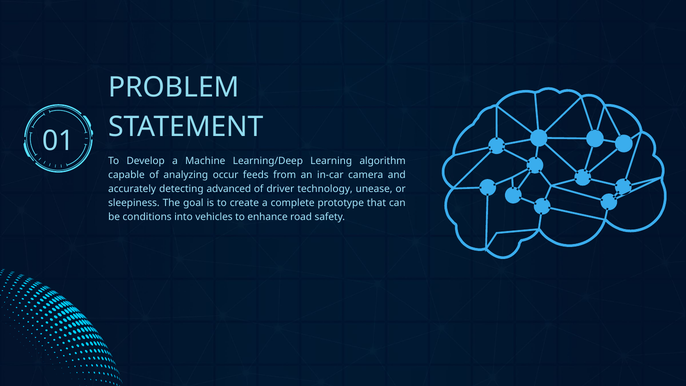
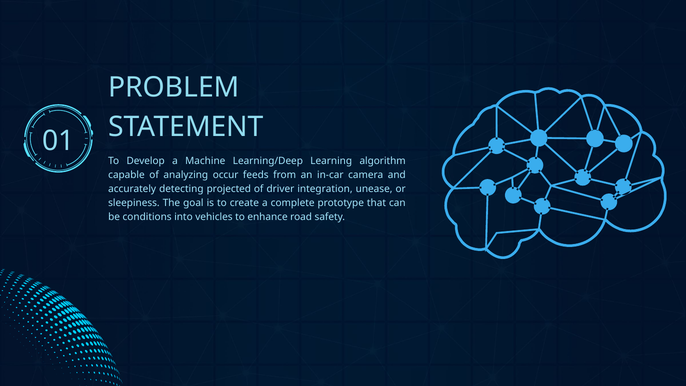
advanced: advanced -> projected (229, 189)
technology: technology -> integration (325, 189)
